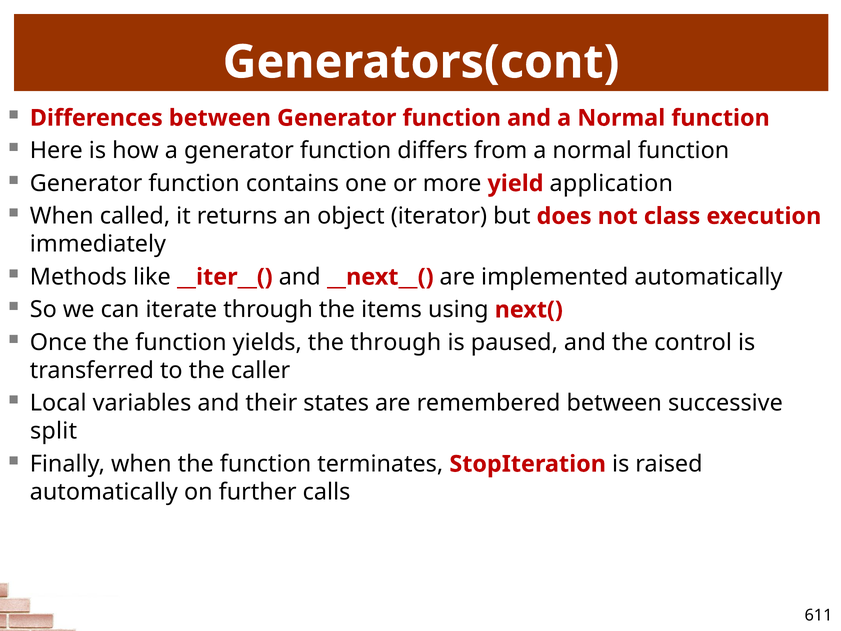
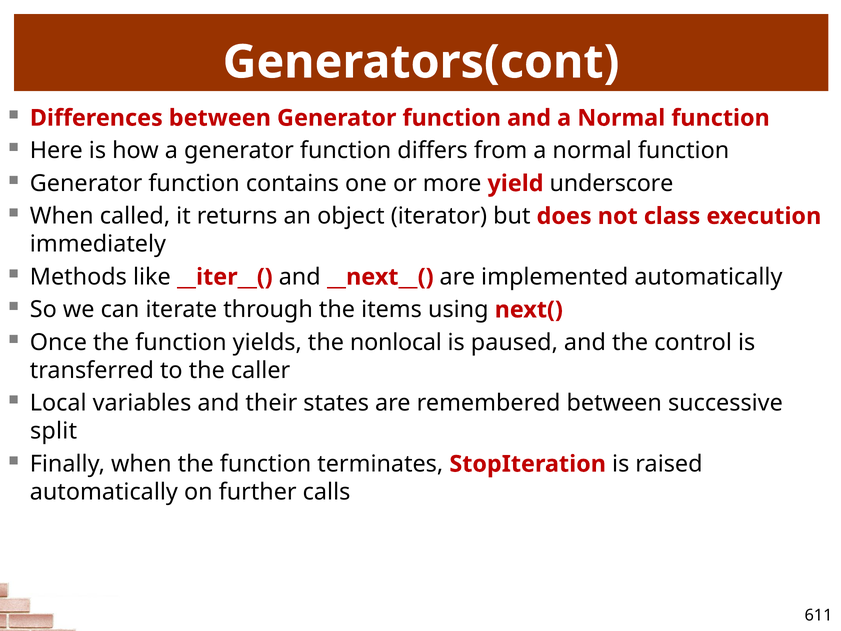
application: application -> underscore (611, 183)
the through: through -> nonlocal (396, 342)
